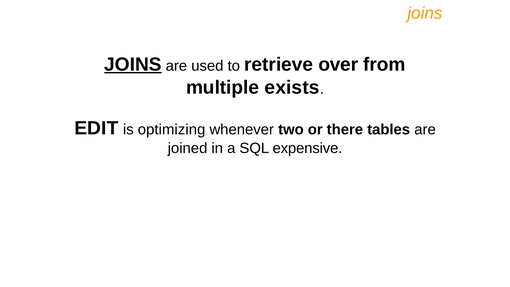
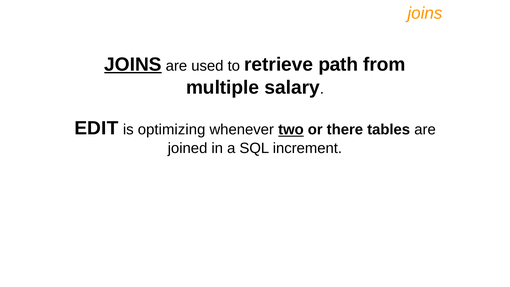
over: over -> path (338, 64)
exists: exists -> salary (292, 87)
two underline: none -> present (291, 130)
expensive: expensive -> increment (307, 148)
